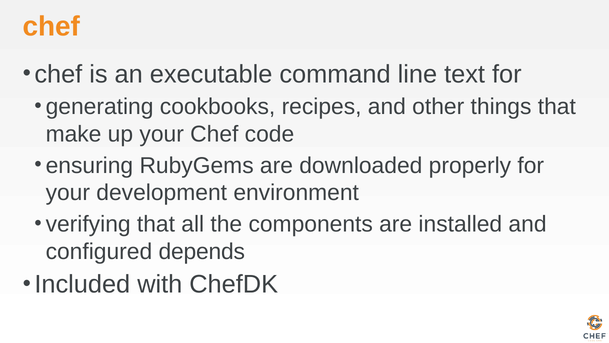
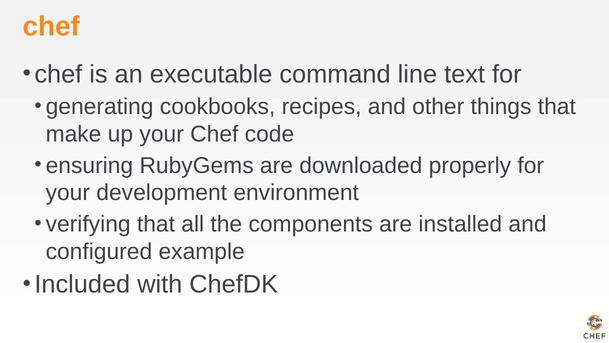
depends: depends -> example (202, 251)
